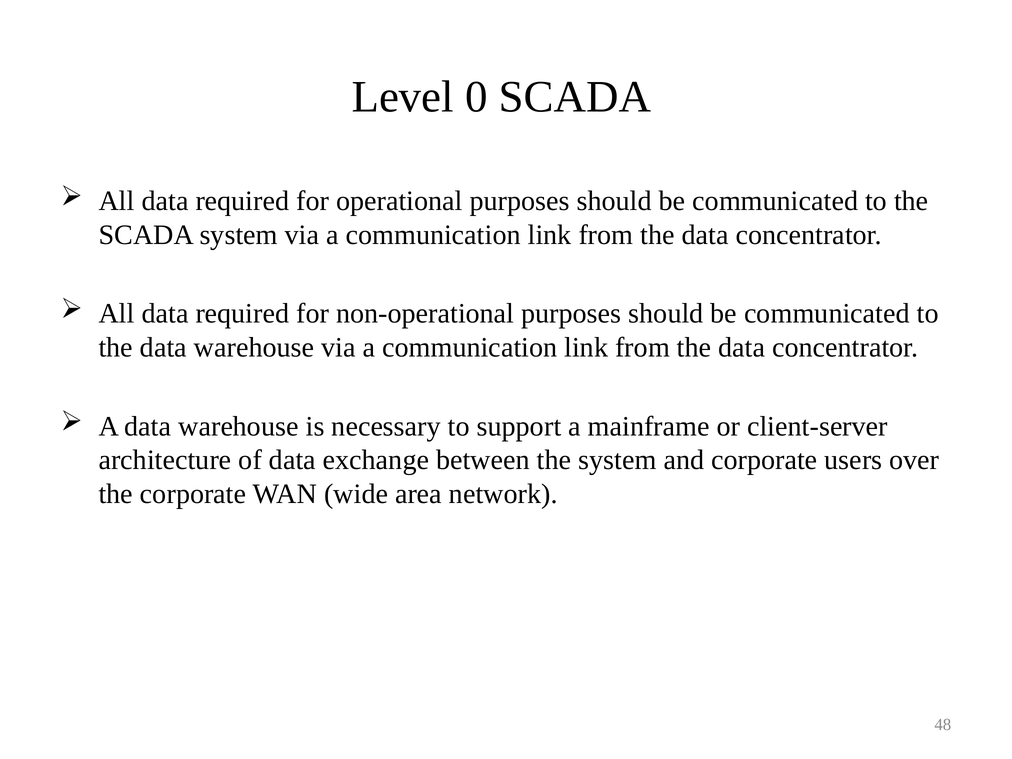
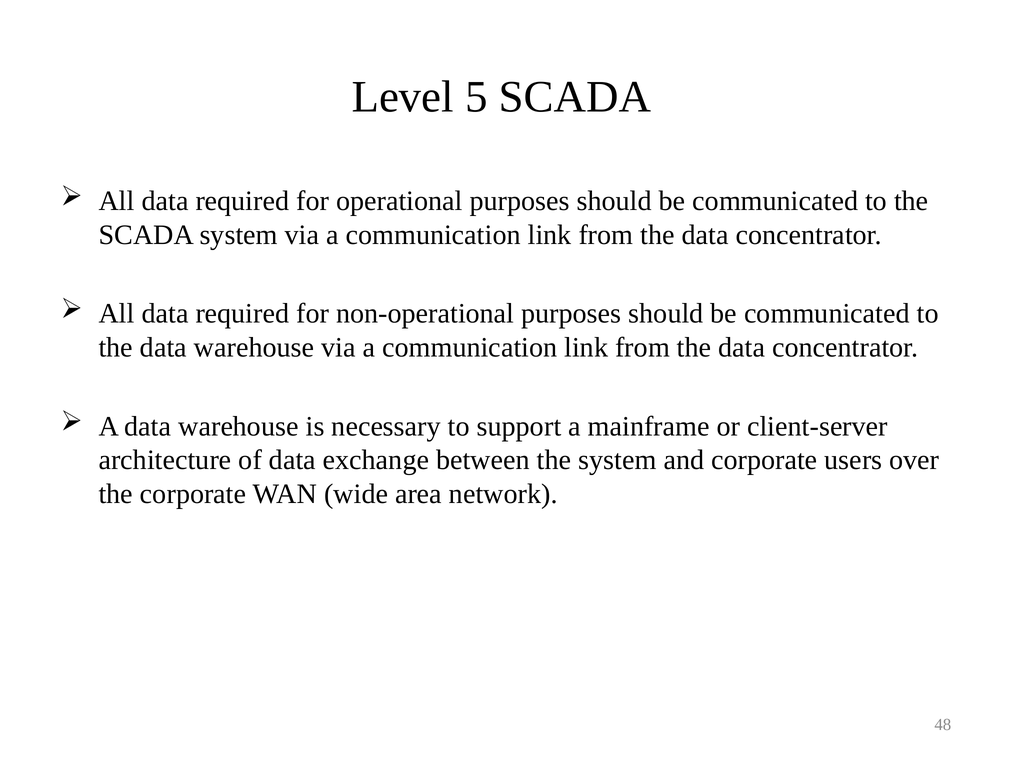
0: 0 -> 5 (476, 97)
